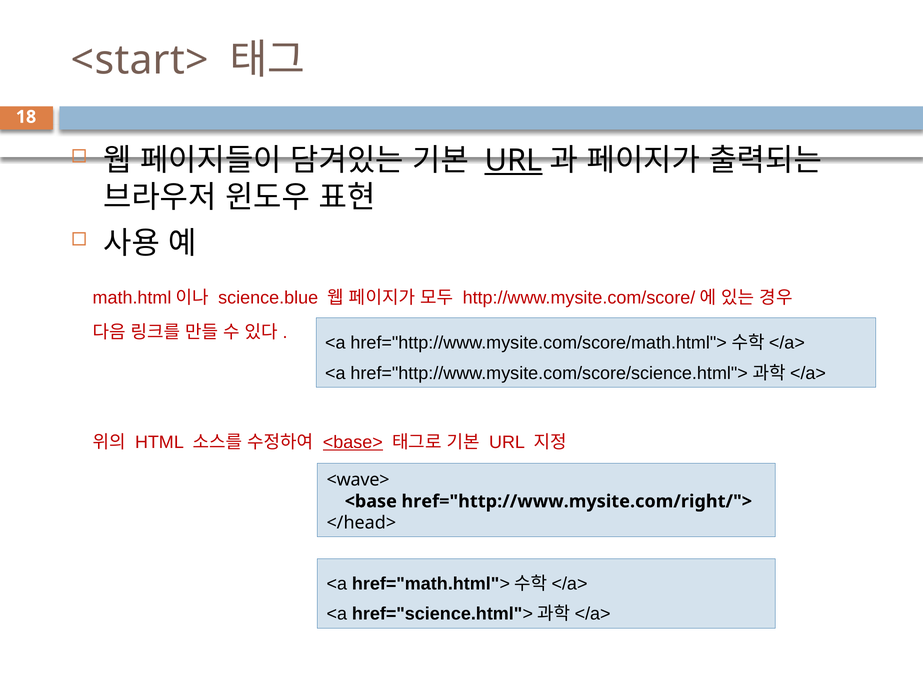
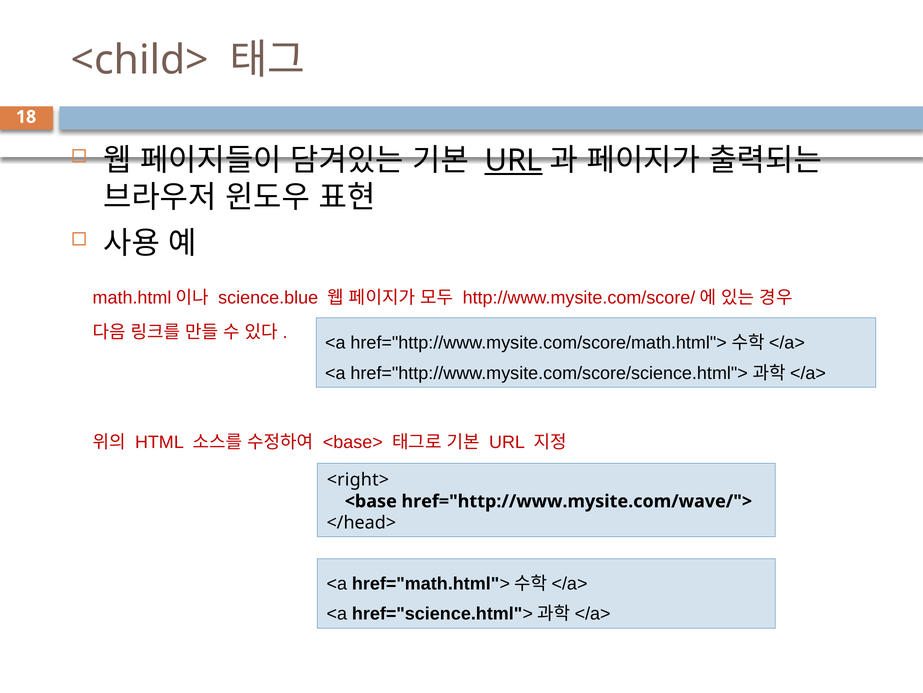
<start>: <start> -> <child> (140, 60)
<base> underline: present -> none (353, 442)
<wave>: <wave> -> <right> (358, 479)
href="http://www.mysite.com/right/">: href="http://www.mysite.com/right/"> -> href="http://www.mysite.com/wave/"> (577, 501)
